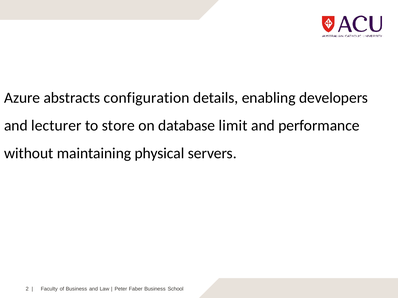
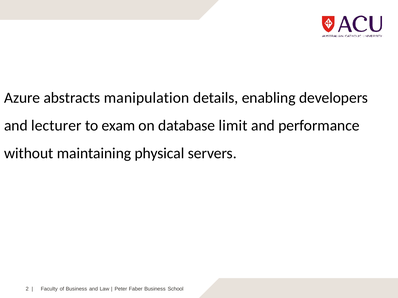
configuration: configuration -> manipulation (147, 98)
store: store -> exam (118, 126)
